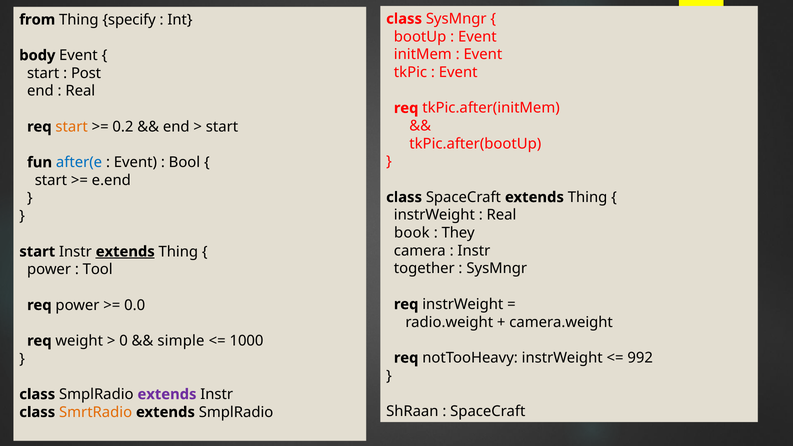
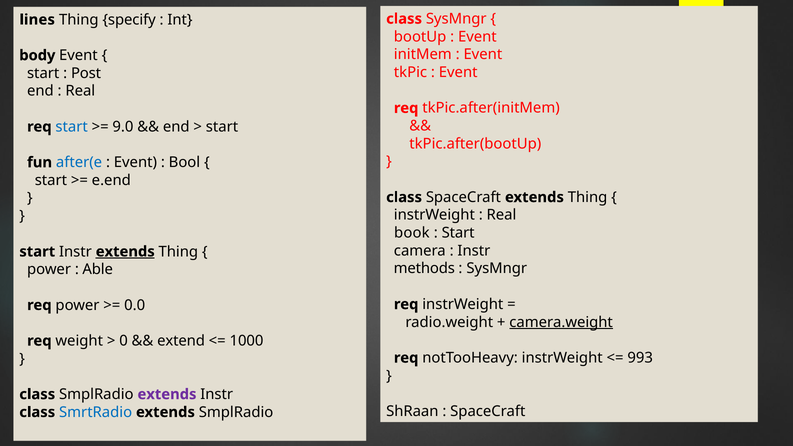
from: from -> lines (37, 20)
start colour: orange -> blue (72, 127)
0.2: 0.2 -> 9.0 (123, 127)
They: They -> Start (458, 233)
together: together -> methods (424, 269)
Tool: Tool -> Able (98, 269)
camera.weight underline: none -> present (561, 322)
simple: simple -> extend (181, 341)
992: 992 -> 993 (640, 358)
SmrtRadio colour: orange -> blue (96, 412)
